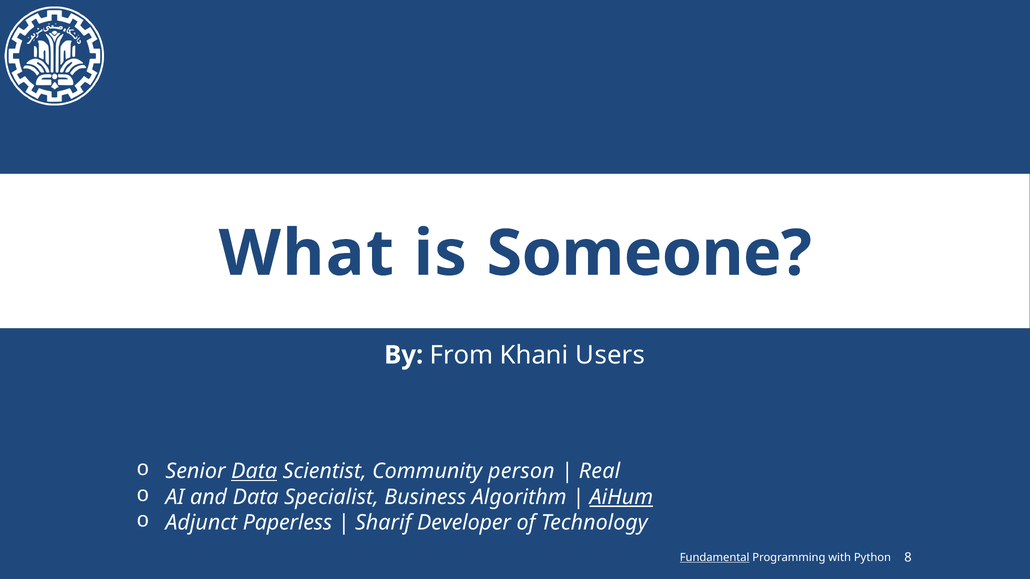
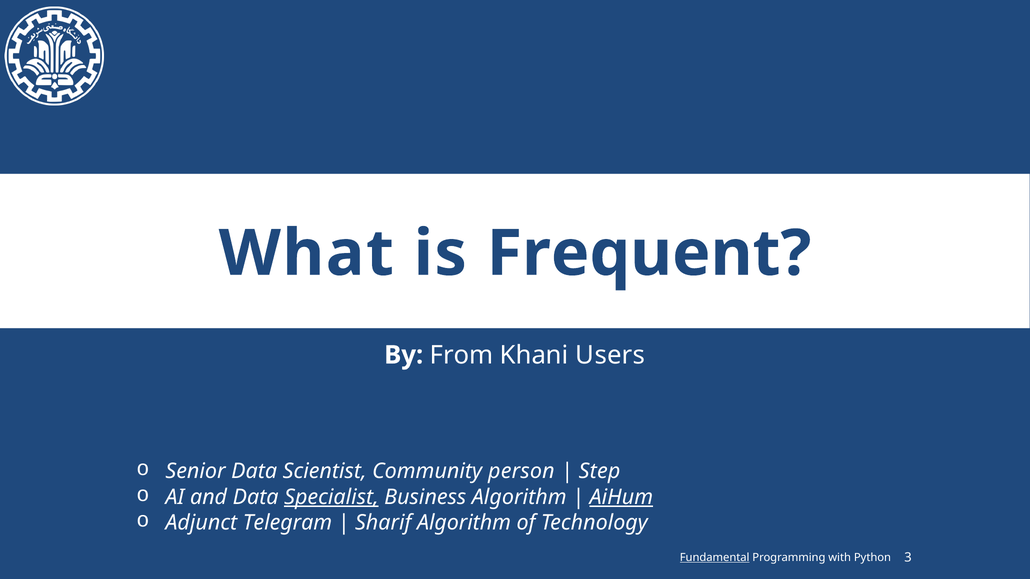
Someone: Someone -> Frequent (649, 254)
Data underline: present -> none (254, 471)
Real: Real -> Step (600, 471)
Specialist underline: none -> present (331, 497)
Paperless: Paperless -> Telegram (287, 523)
Sharif Developer: Developer -> Algorithm (464, 523)
8: 8 -> 3 (908, 558)
